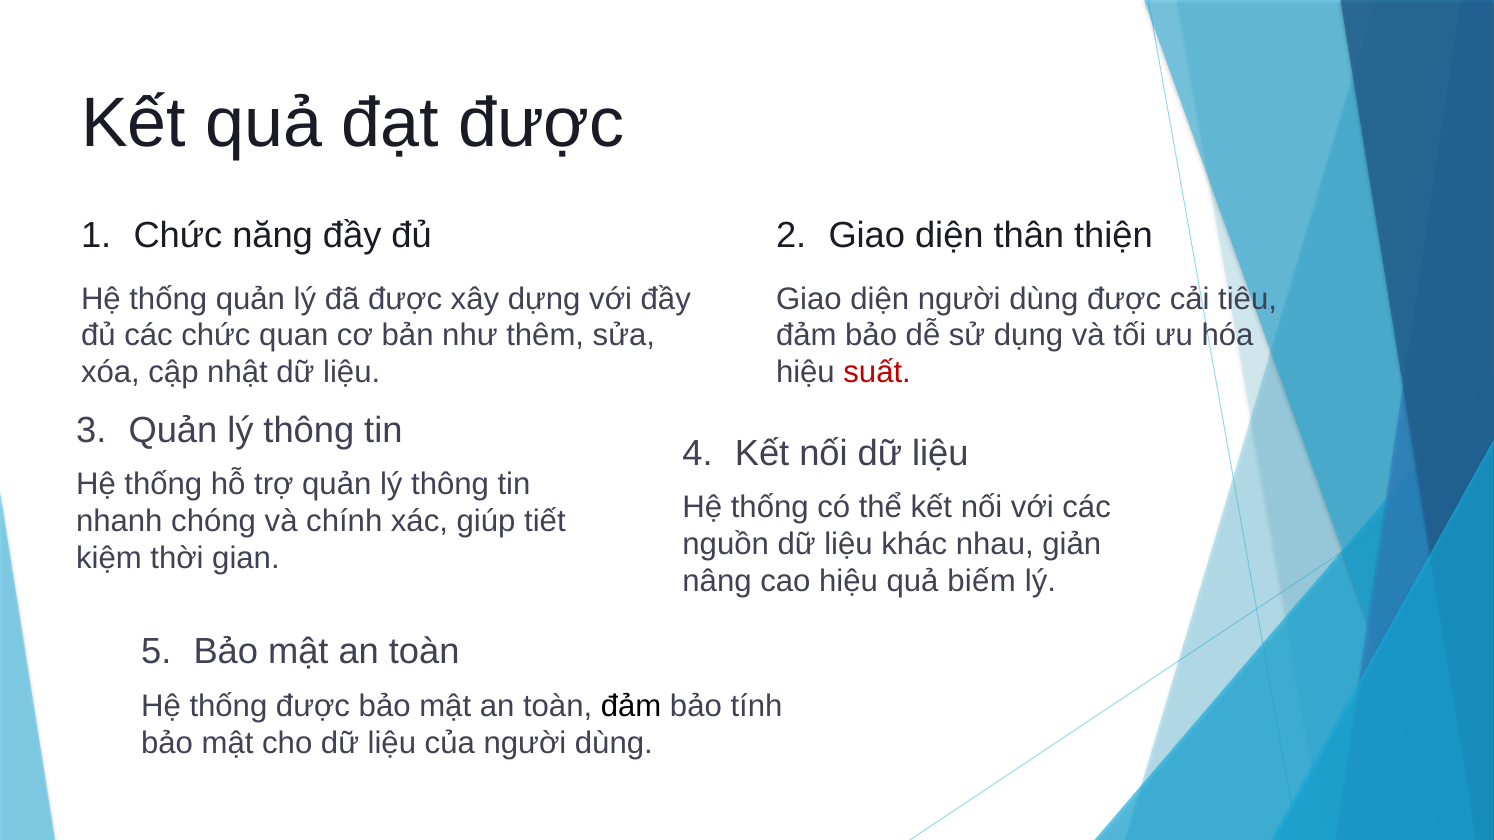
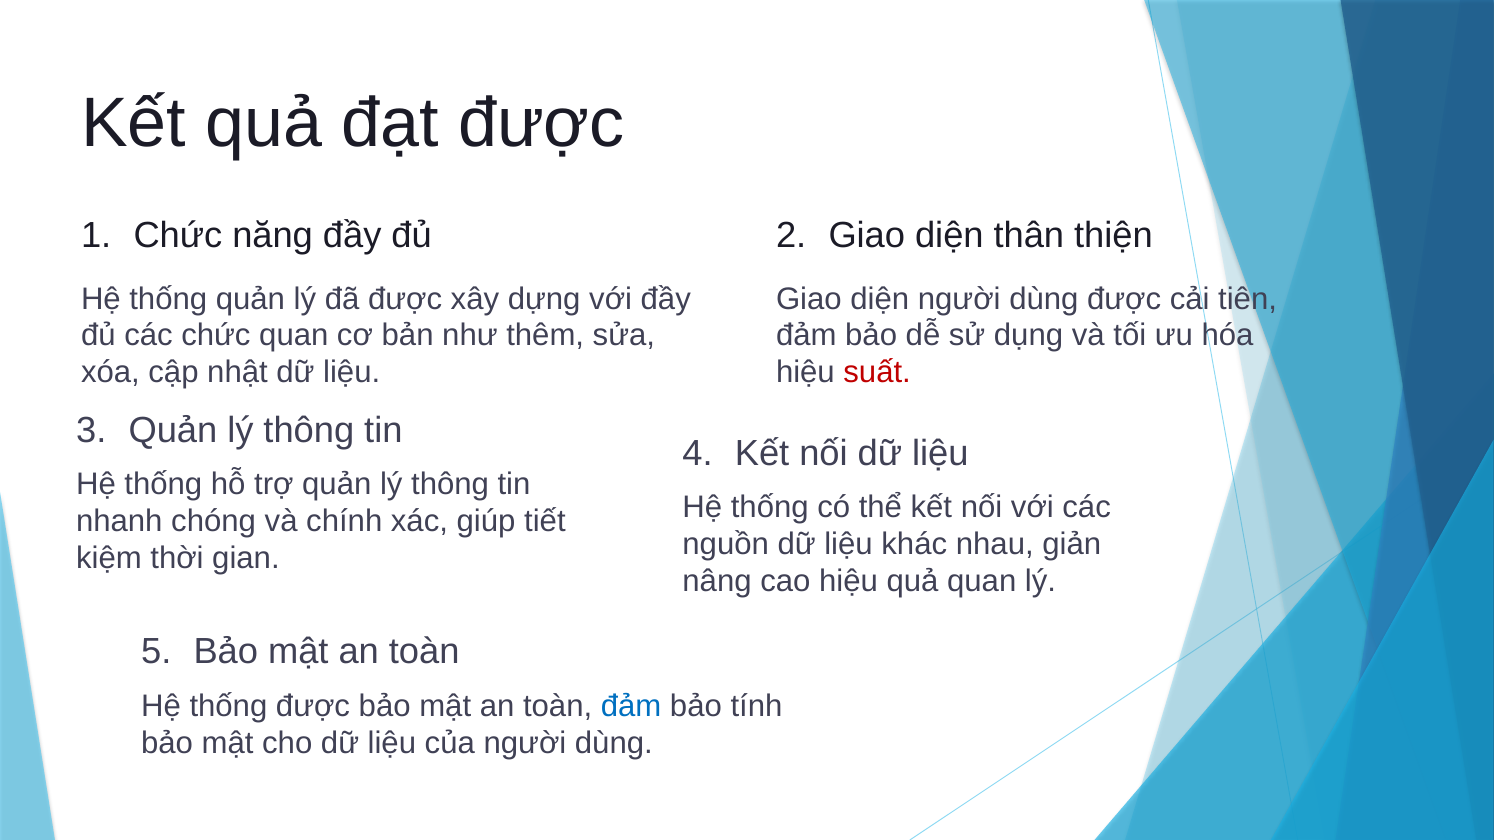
tiêu: tiêu -> tiên (1248, 299)
quả biếm: biếm -> quan (982, 581)
đảm colour: black -> blue (631, 706)
